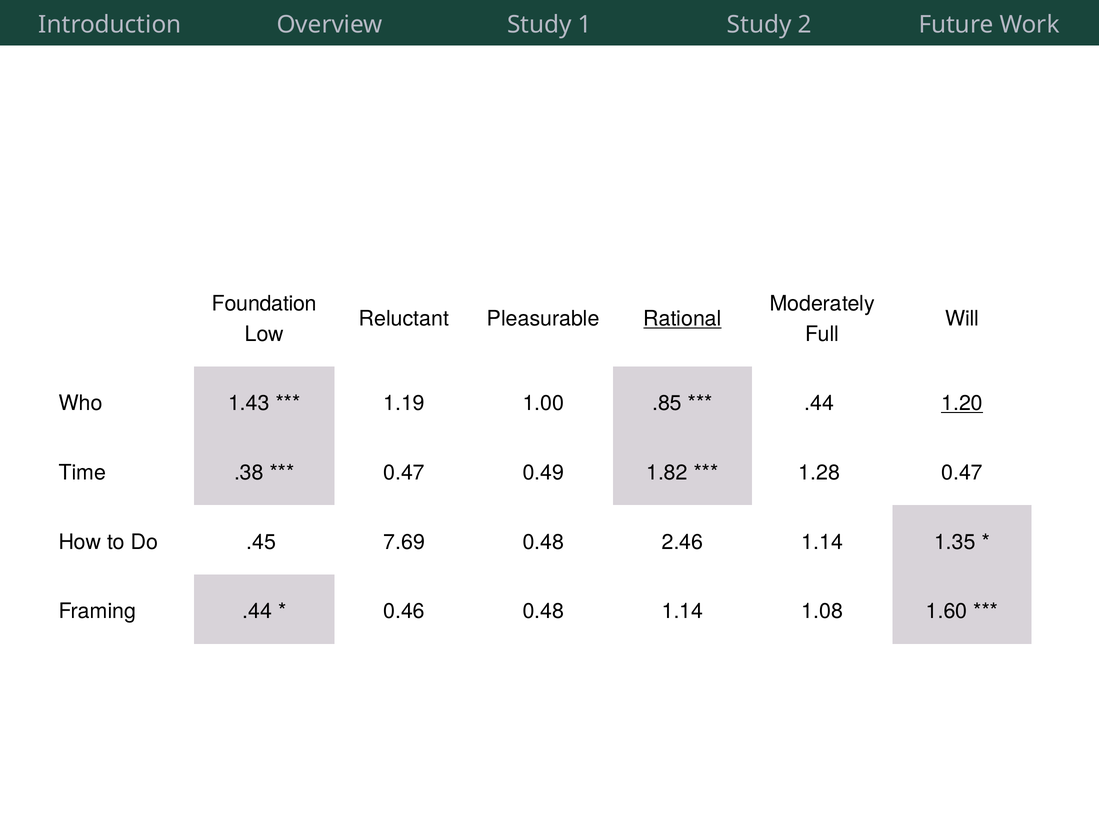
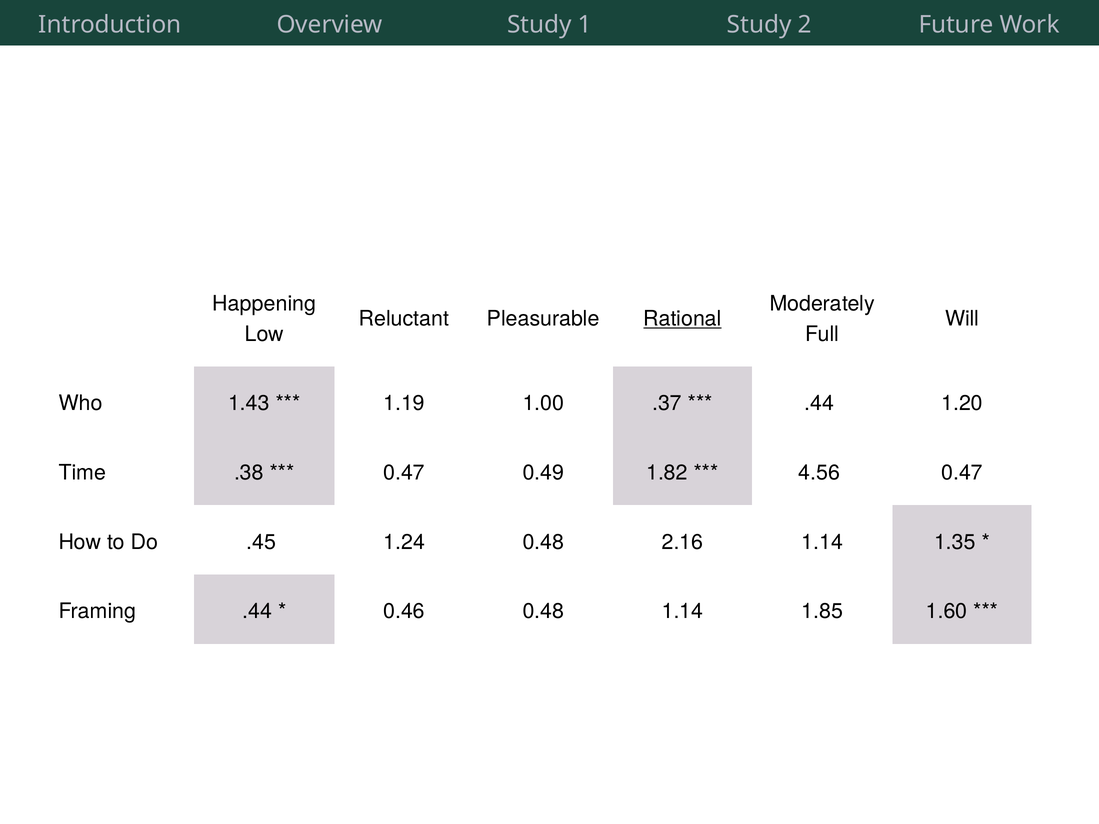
Foundation: Foundation -> Happening (264, 304)
.85: .85 -> .37 (667, 403)
1.20 underline: present -> none (962, 403)
1.28: 1.28 -> 4.56 (819, 473)
7.69: 7.69 -> 1.24 (404, 542)
2.46: 2.46 -> 2.16 (682, 542)
1.08: 1.08 -> 1.85 (822, 612)
